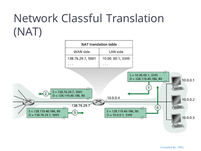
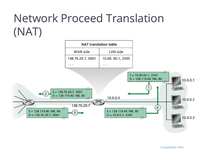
Classful: Classful -> Proceed (82, 18)
